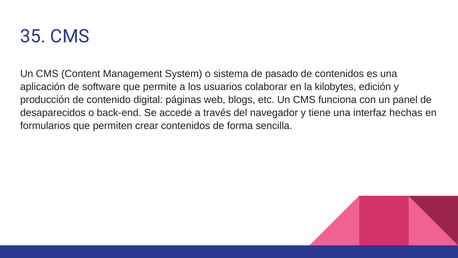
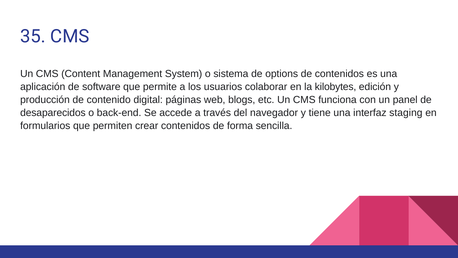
pasado: pasado -> options (282, 74)
hechas: hechas -> staging (406, 113)
